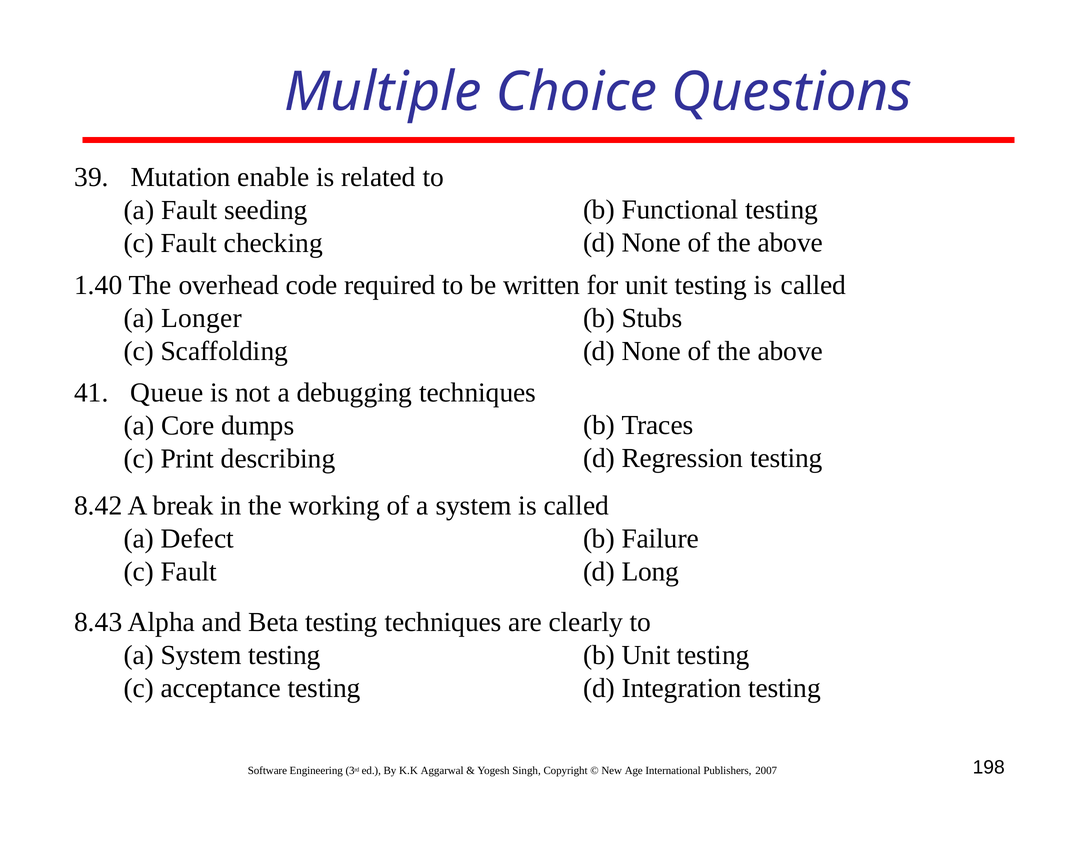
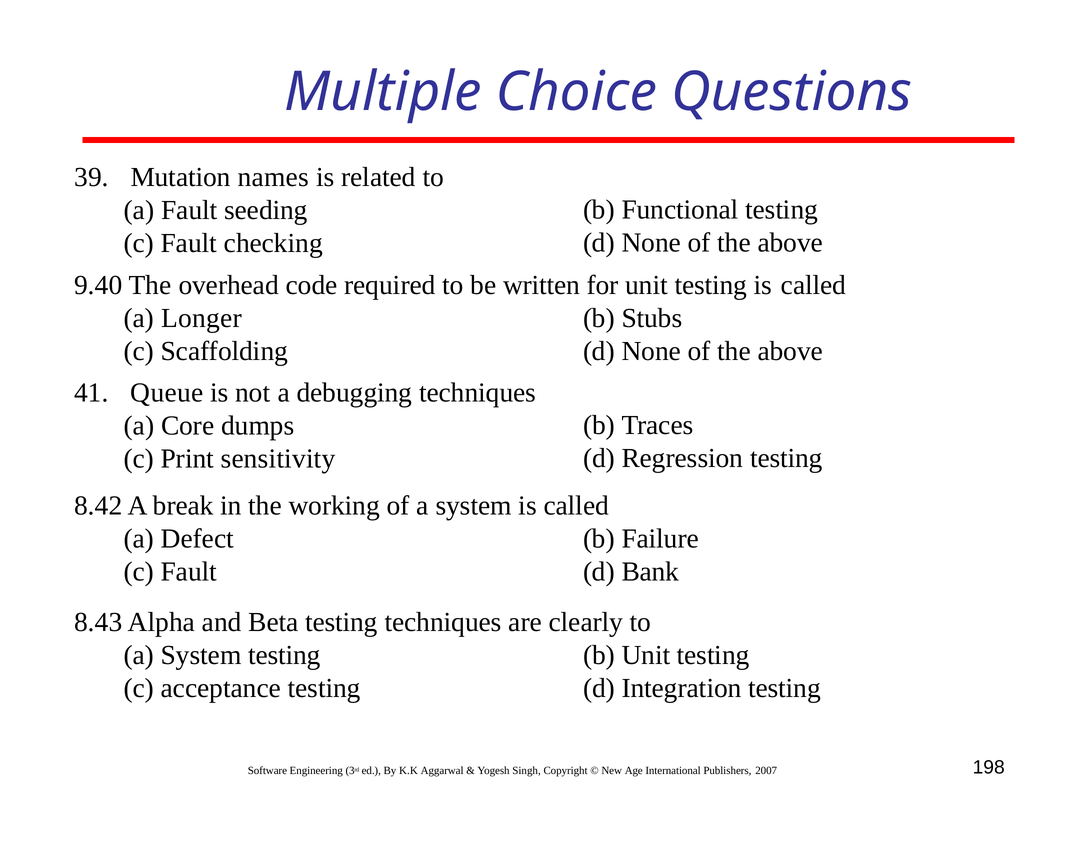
enable: enable -> names (273, 177)
1.40: 1.40 -> 9.40 (98, 285)
describing: describing -> sensitivity (278, 459)
Long: Long -> Bank (650, 572)
